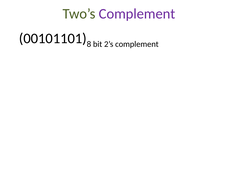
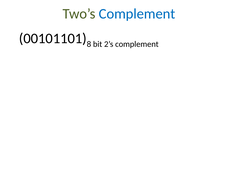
Complement colour: purple -> blue (137, 14)
